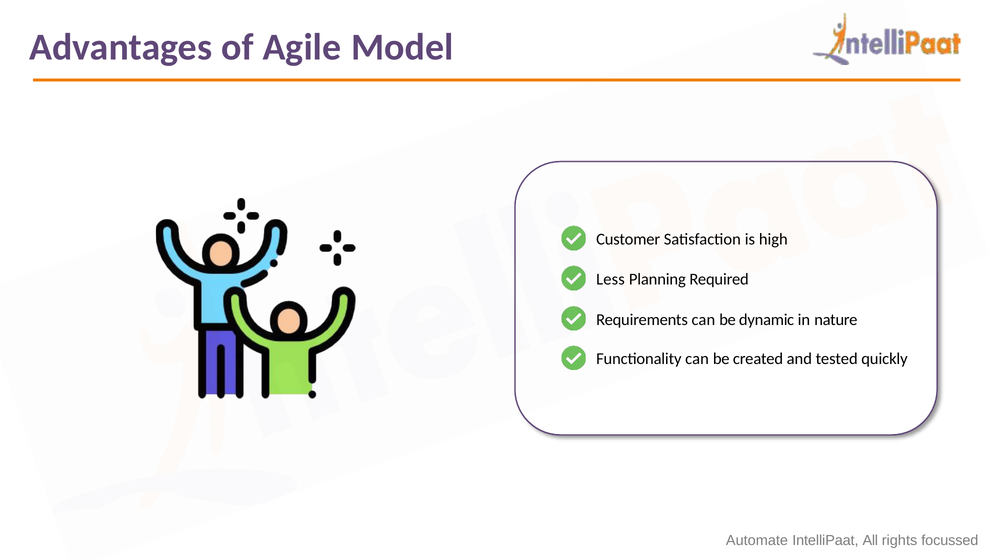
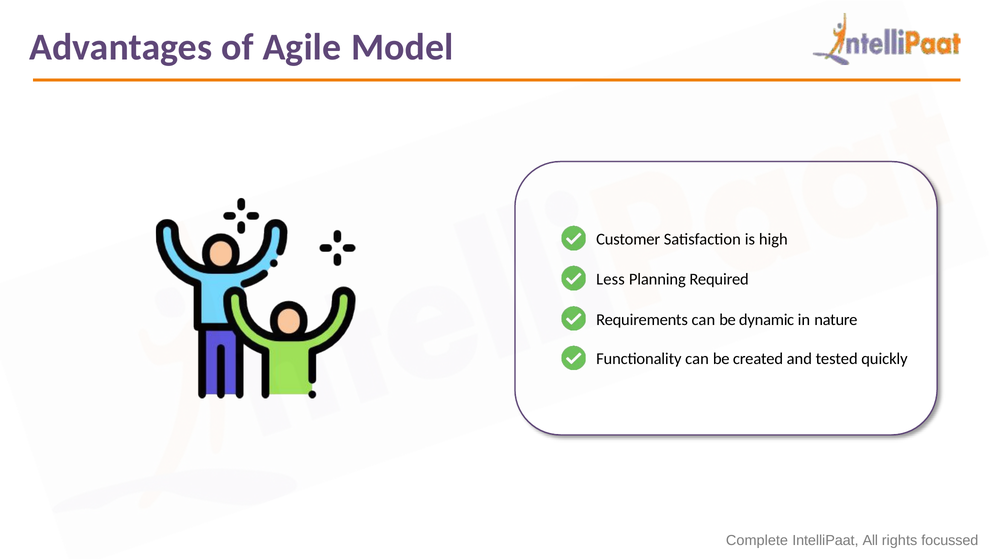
Automate: Automate -> Complete (757, 540)
